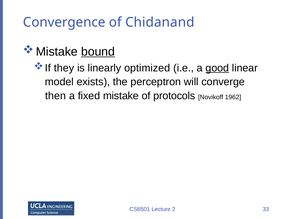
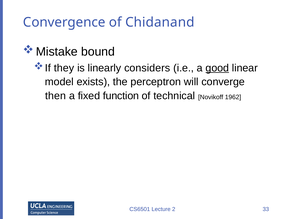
bound underline: present -> none (98, 52)
optimized: optimized -> considers (147, 68)
mistake: mistake -> function (121, 96)
protocols: protocols -> technical (174, 96)
